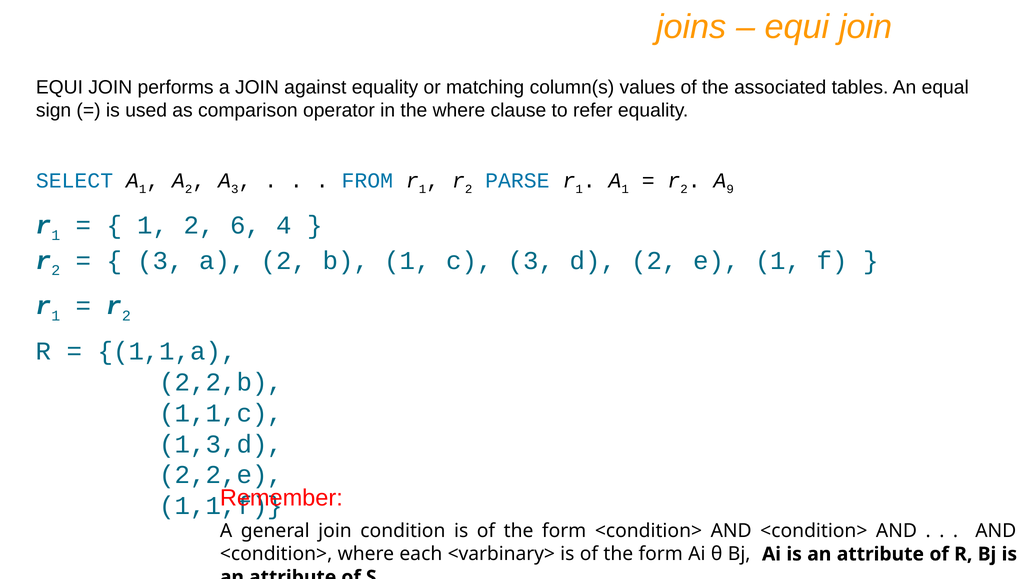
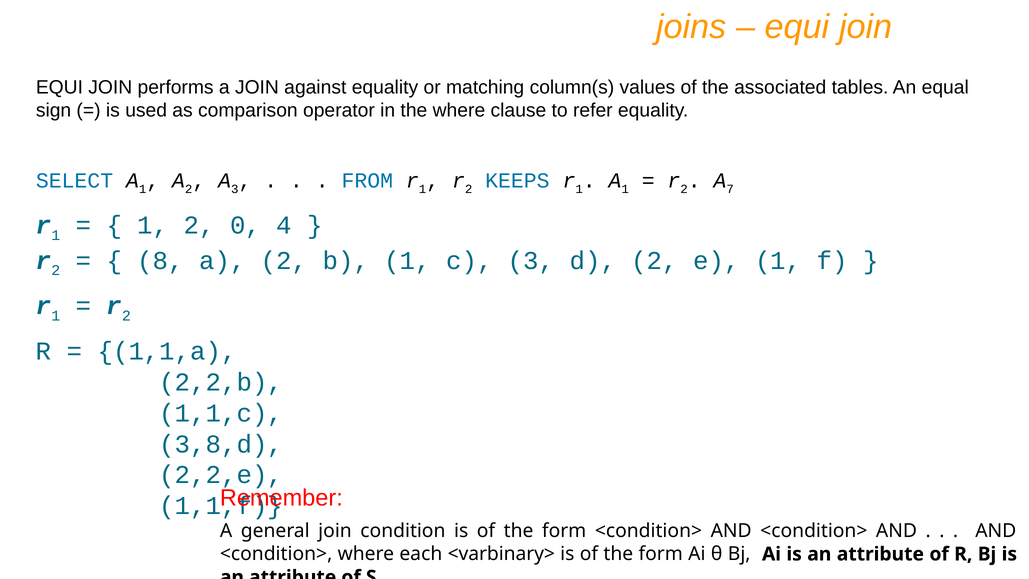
PARSE: PARSE -> KEEPS (517, 181)
9: 9 -> 7 (730, 189)
6: 6 -> 0 (245, 225)
3: 3 -> 8 (161, 260)
1,3,d: 1,3,d -> 3,8,d (221, 444)
